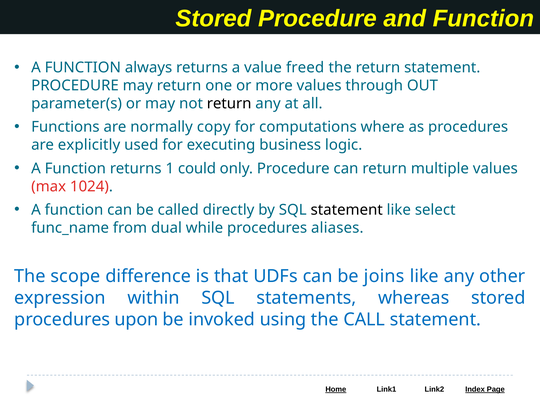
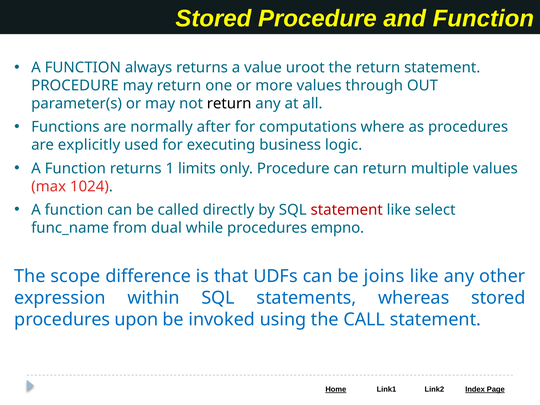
freed: freed -> uroot (305, 68)
copy: copy -> after (214, 127)
could: could -> limits (197, 168)
statement colour: black -> red (347, 210)
aliases: aliases -> empno (337, 228)
